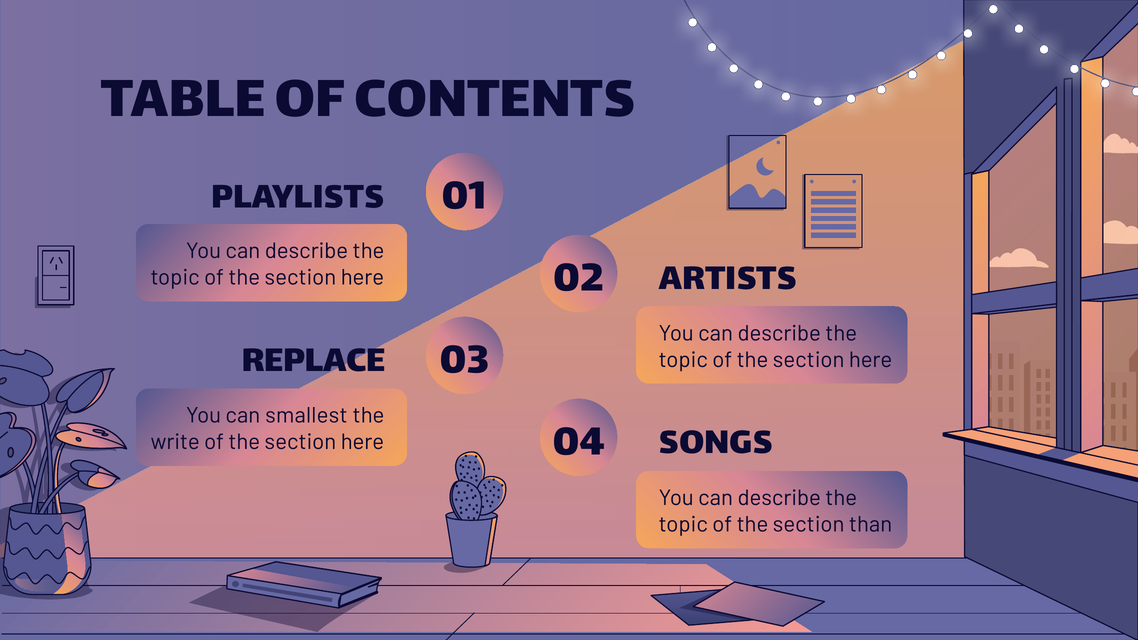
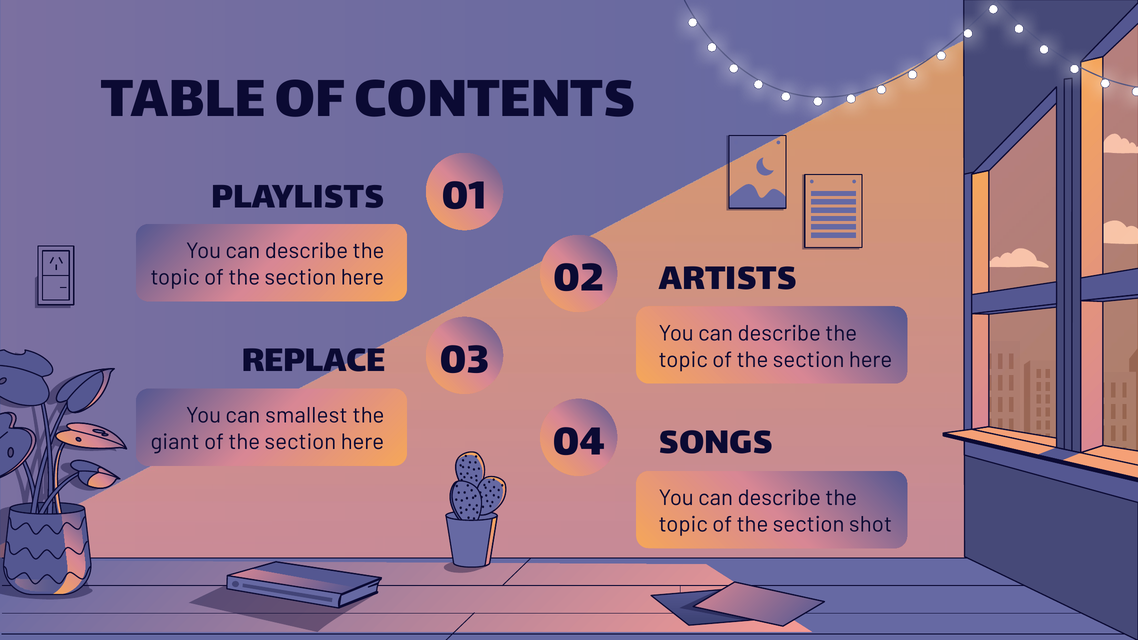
write: write -> giant (175, 442)
than: than -> shot (871, 525)
